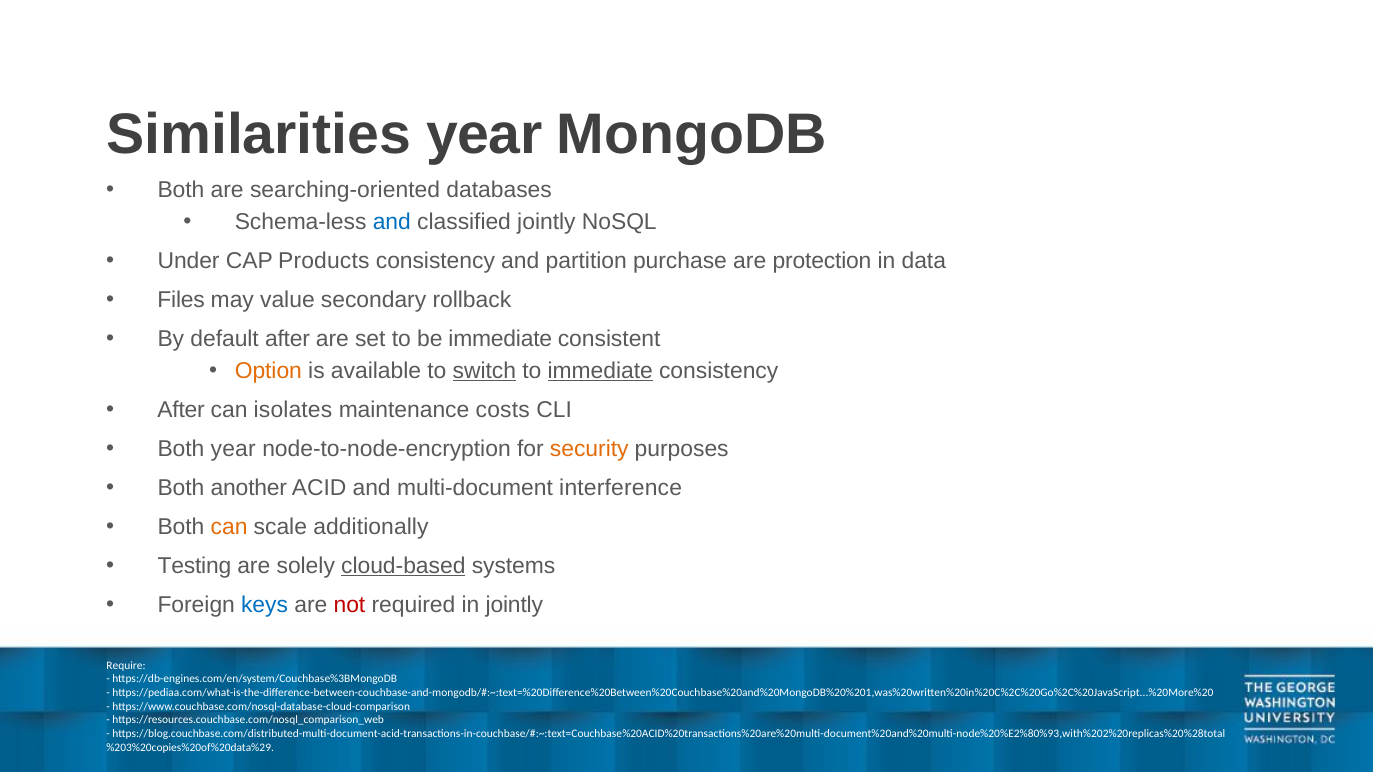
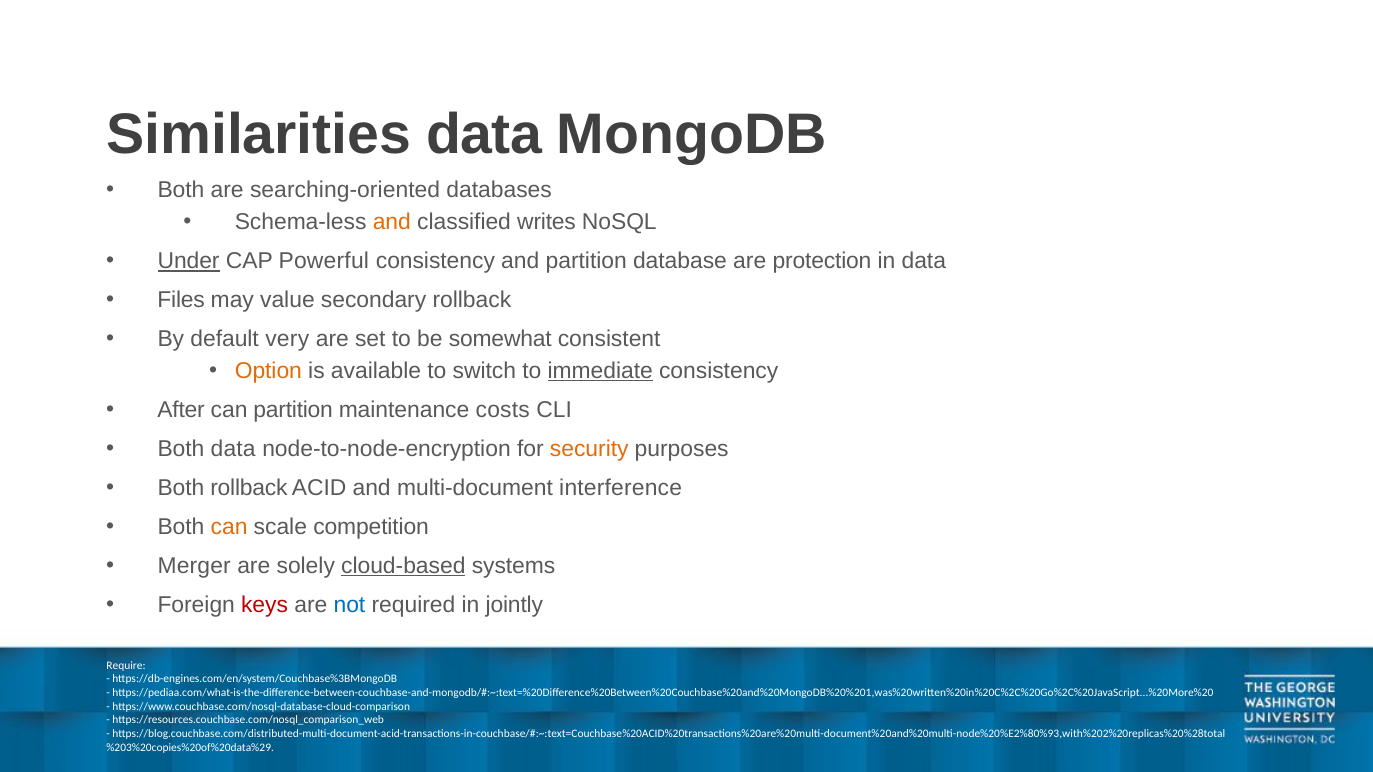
Similarities year: year -> data (484, 135)
and colour: blue -> orange (392, 222)
classified jointly: jointly -> writes (547, 222)
Under underline: none -> present (189, 261)
Products: Products -> Powerful (324, 261)
purchase: purchase -> database (680, 261)
default after: after -> very (287, 339)
be immediate: immediate -> somewhat (500, 339)
switch underline: present -> none (484, 371)
can isolates: isolates -> partition (293, 410)
Both year: year -> data (233, 449)
Both another: another -> rollback (249, 488)
additionally: additionally -> competition (371, 527)
Testing: Testing -> Merger (194, 566)
keys colour: blue -> red (265, 605)
not colour: red -> blue (349, 605)
